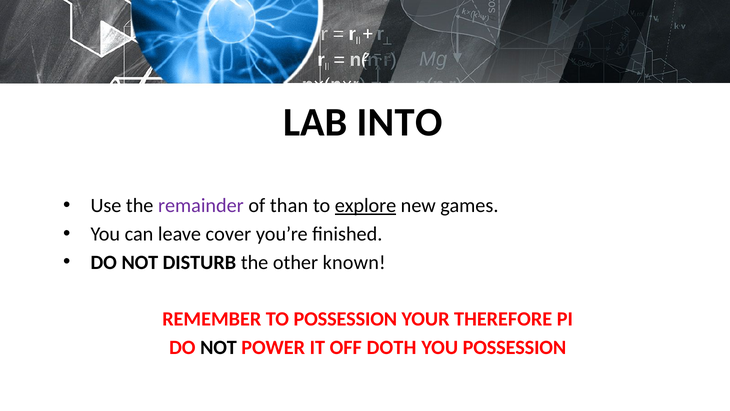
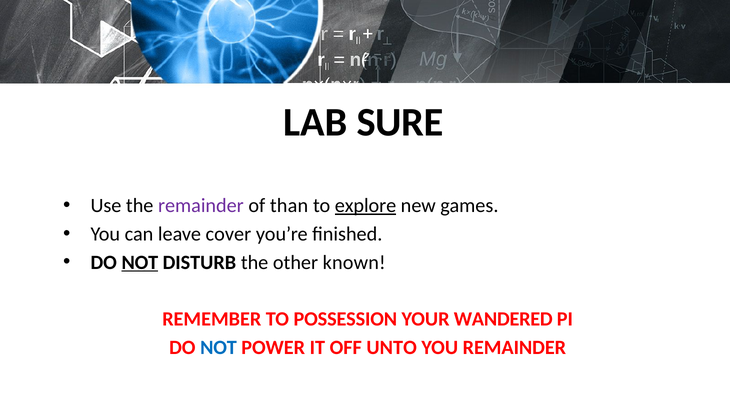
INTO: INTO -> SURE (400, 122)
NOT underline: none -> present (140, 262)
THEREFORE: THEREFORE -> WANDERED (503, 319)
NOT colour: black -> blue (218, 347)
DOTH: DOTH -> UNTO (392, 347)
YOU POSSESSION: POSSESSION -> REMAINDER (514, 347)
